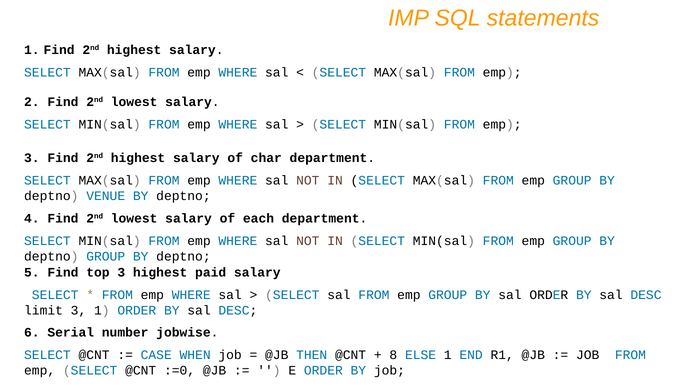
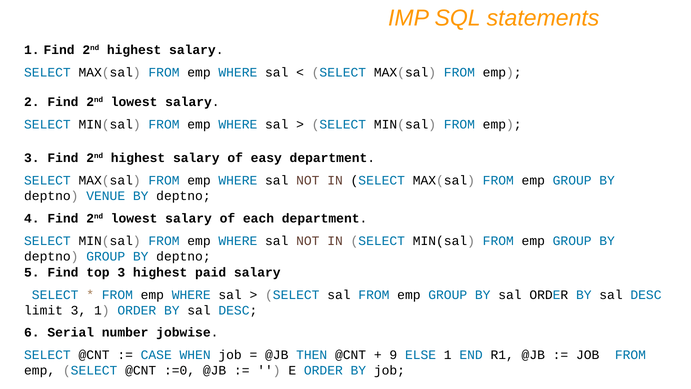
char: char -> easy (266, 158)
8: 8 -> 9 (393, 355)
